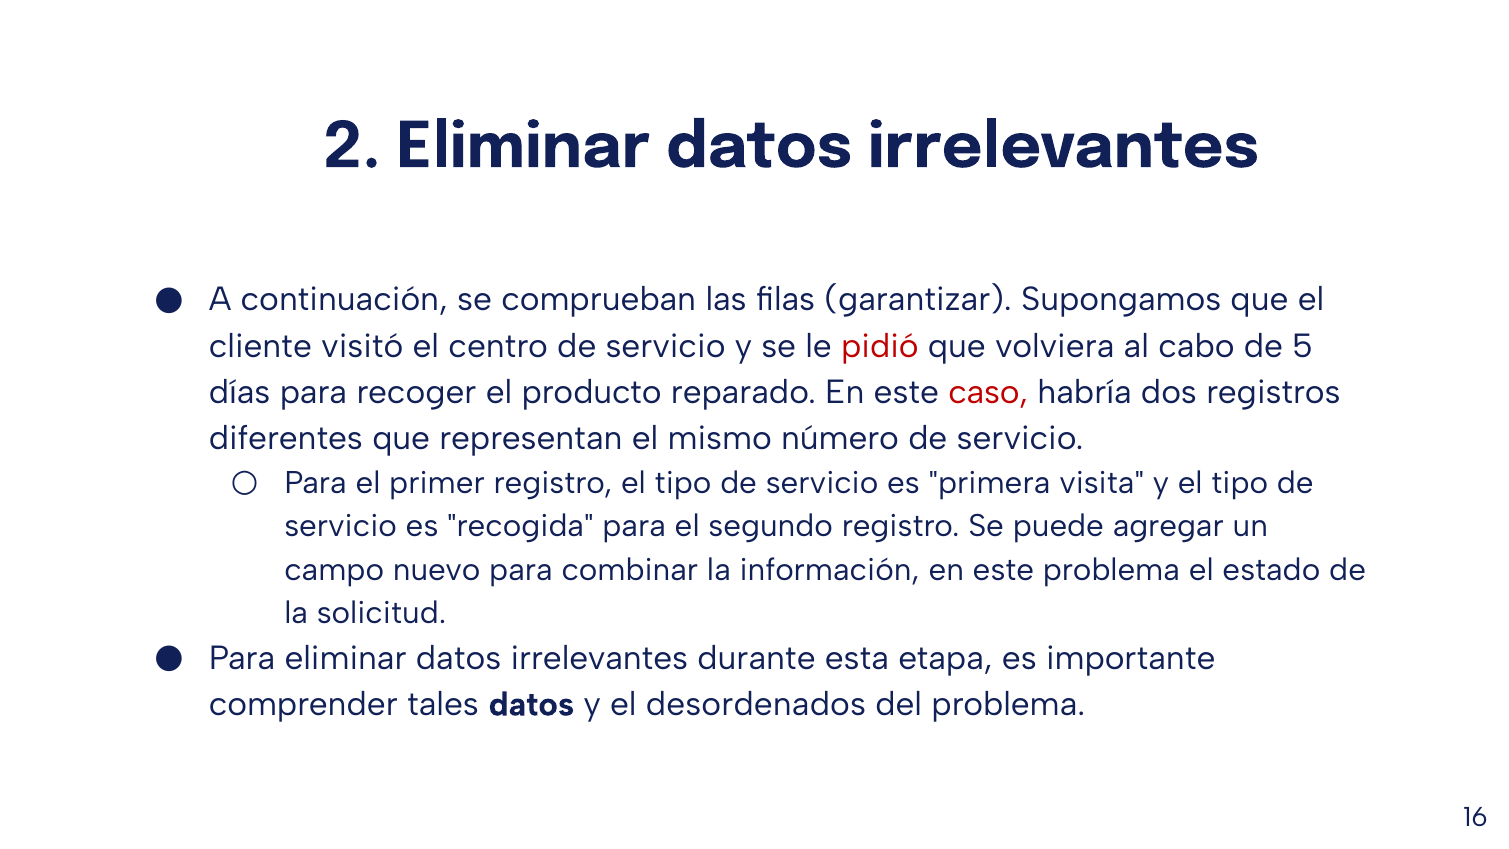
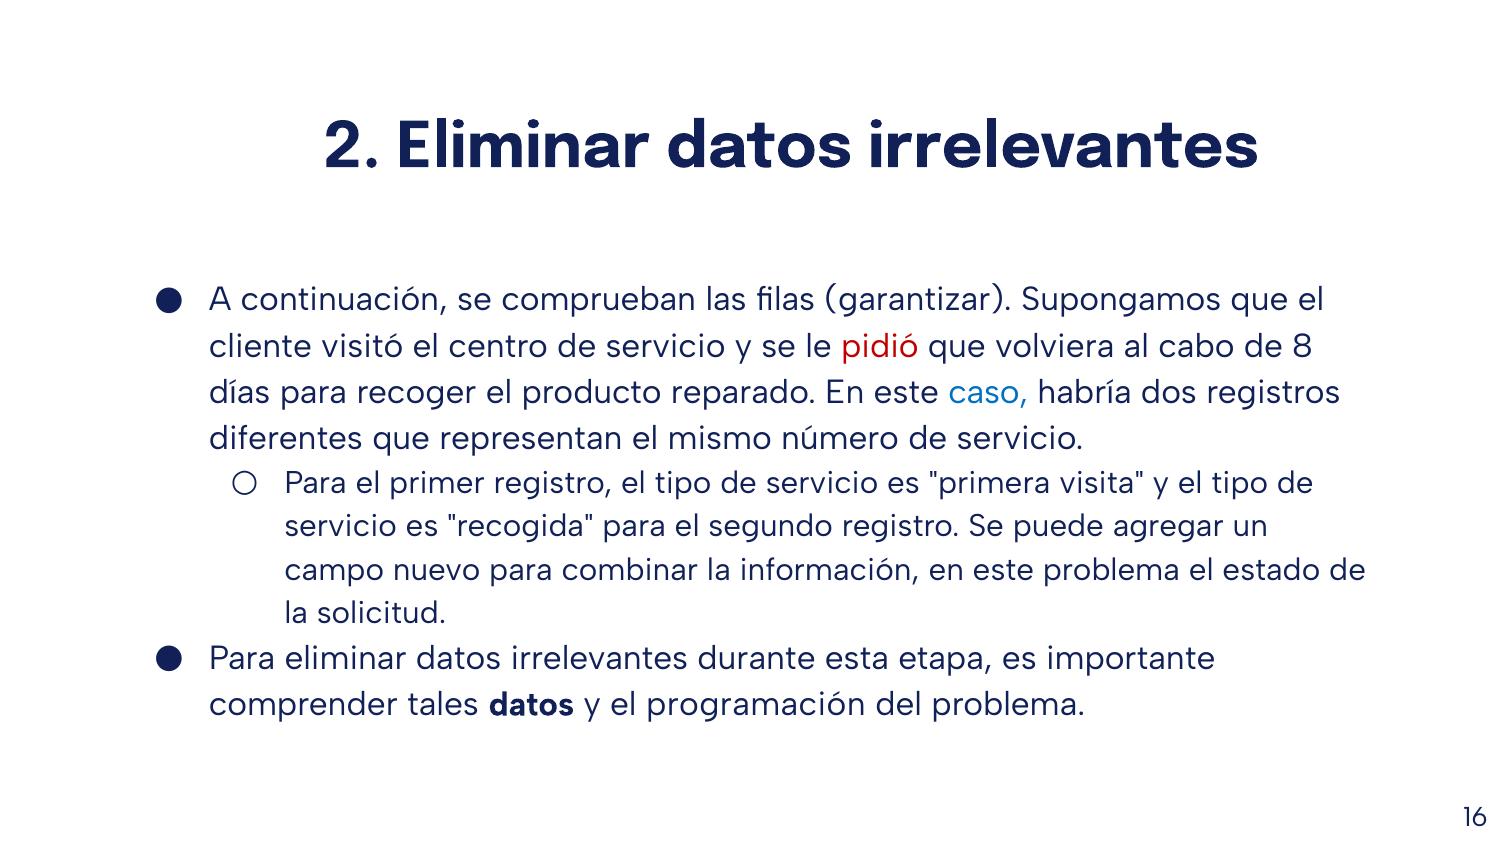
5: 5 -> 8 (1302, 346)
caso colour: red -> blue (988, 392)
desordenados: desordenados -> programación (756, 704)
